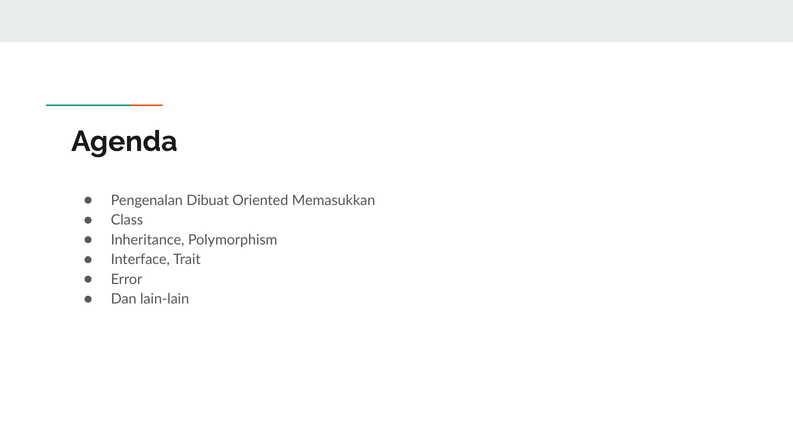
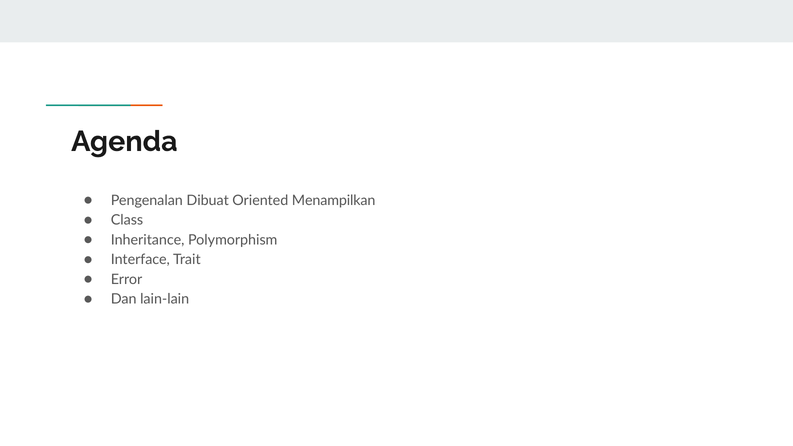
Memasukkan: Memasukkan -> Menampilkan (334, 200)
